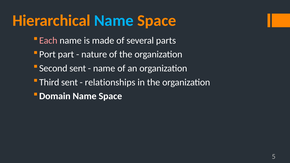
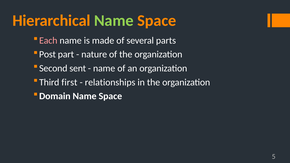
Name colour: light blue -> light green (114, 21)
Port: Port -> Post (47, 54)
Third sent: sent -> first (69, 82)
